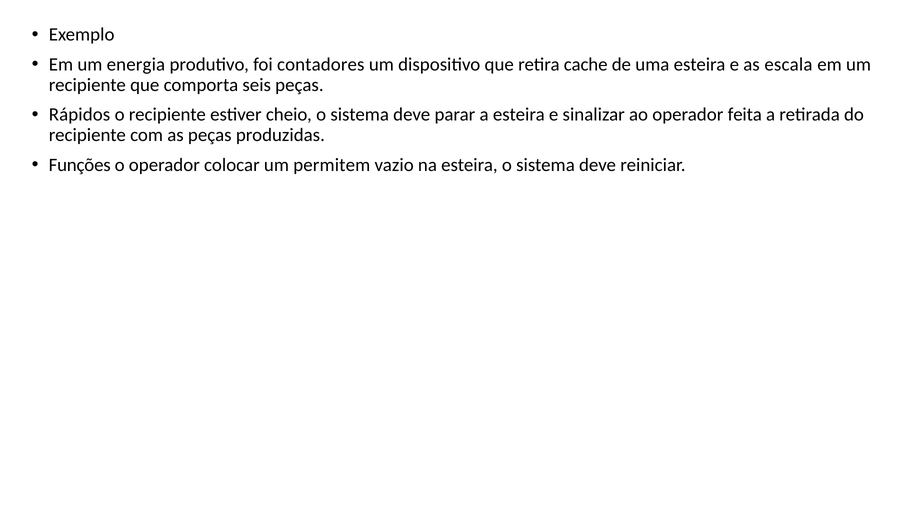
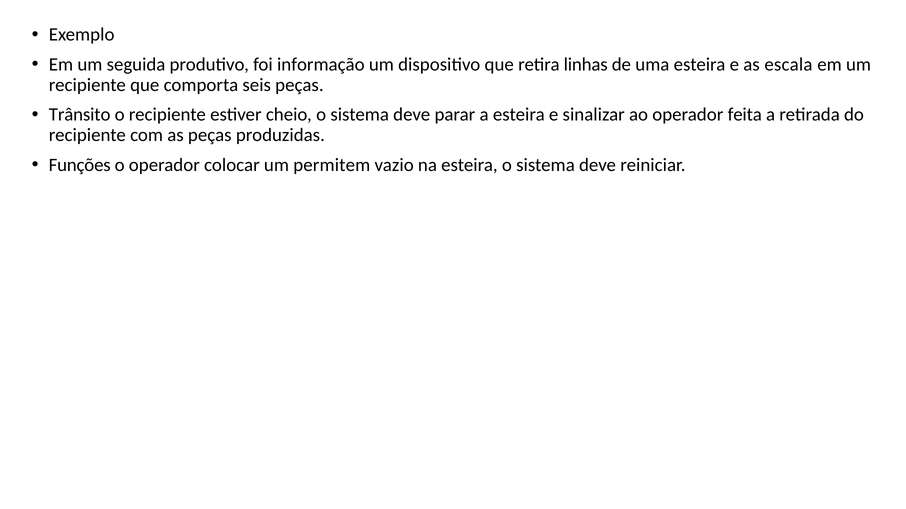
energia: energia -> seguida (136, 64)
contadores: contadores -> informação (321, 64)
cache: cache -> linhas (586, 64)
Rápidos: Rápidos -> Trânsito (80, 115)
